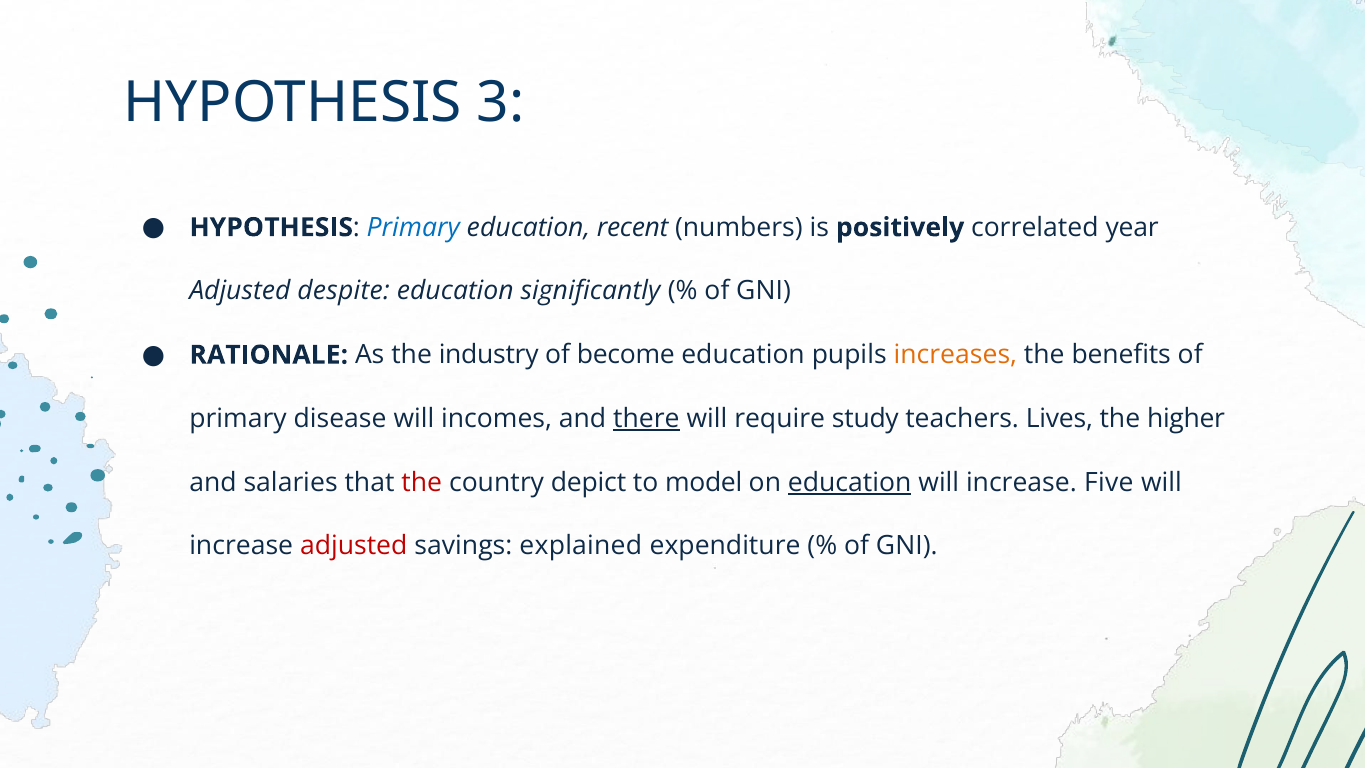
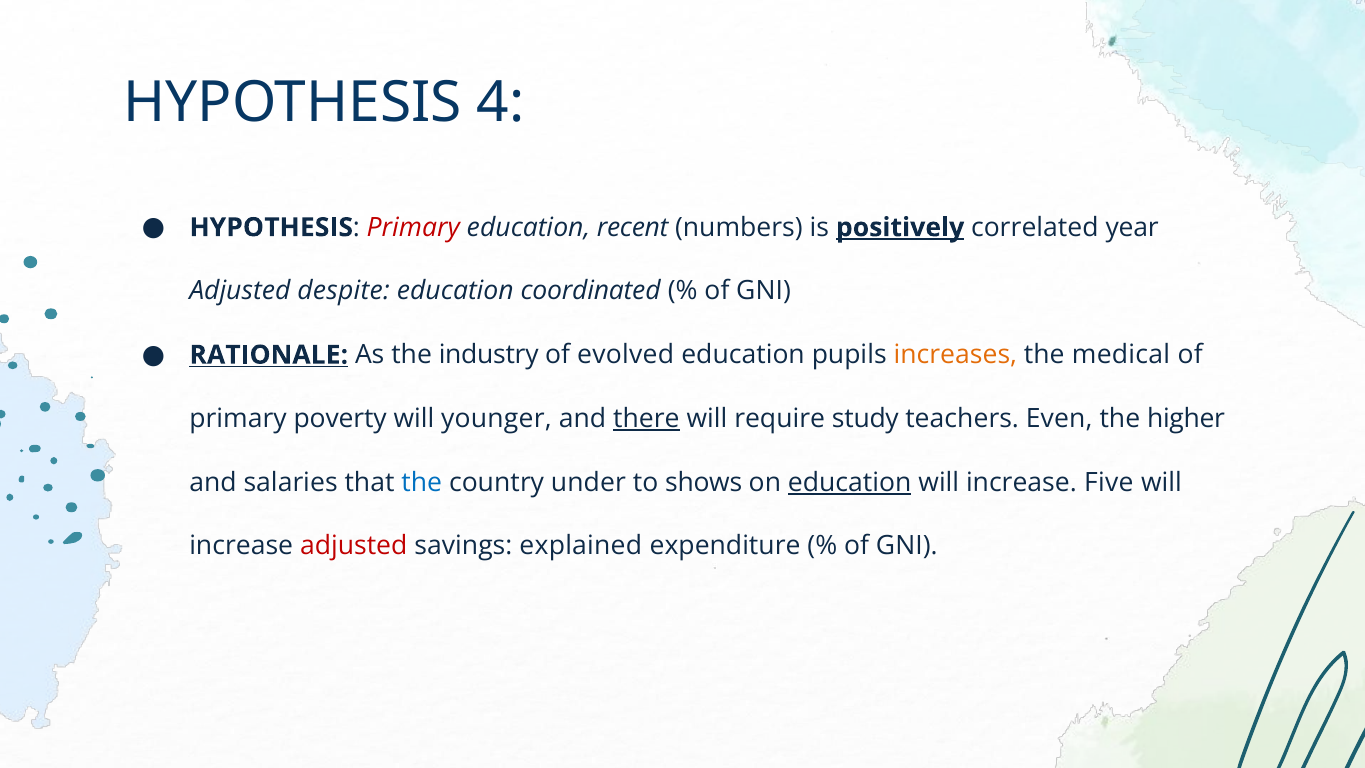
3: 3 -> 4 (501, 103)
Primary colour: blue -> red (413, 227)
positively underline: none -> present (900, 227)
significantly: significantly -> coordinated (591, 291)
RATIONALE underline: none -> present (269, 355)
become: become -> evolved (626, 355)
benefits: benefits -> medical (1121, 355)
disease: disease -> poverty (340, 419)
incomes: incomes -> younger (496, 419)
Lives: Lives -> Even (1059, 419)
the colour: red -> blue (422, 482)
depict: depict -> under (588, 482)
model: model -> shows (704, 482)
